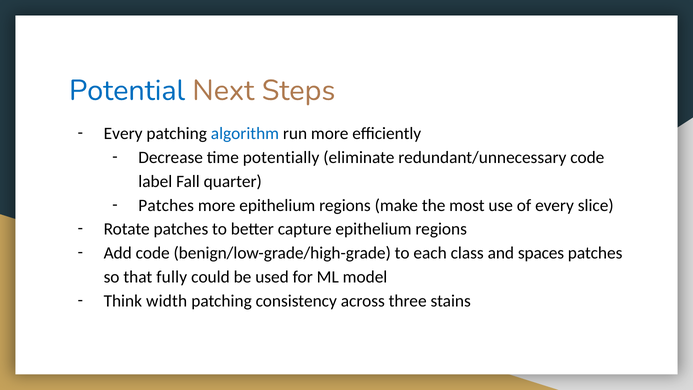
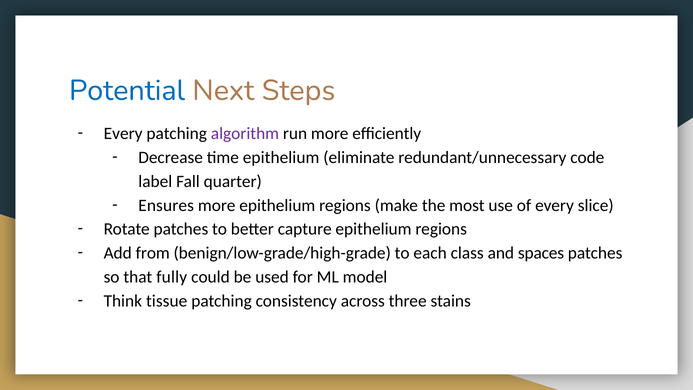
algorithm colour: blue -> purple (245, 134)
time potentially: potentially -> epithelium (281, 157)
Patches: Patches -> Ensures (166, 205)
Add code: code -> from (153, 253)
width: width -> tissue (167, 301)
